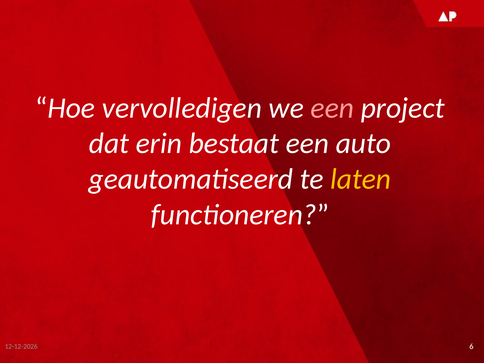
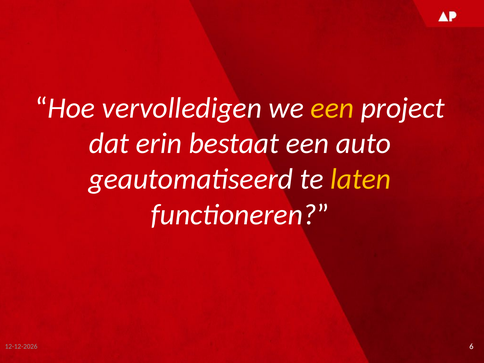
een colour: pink -> yellow (332, 108)
